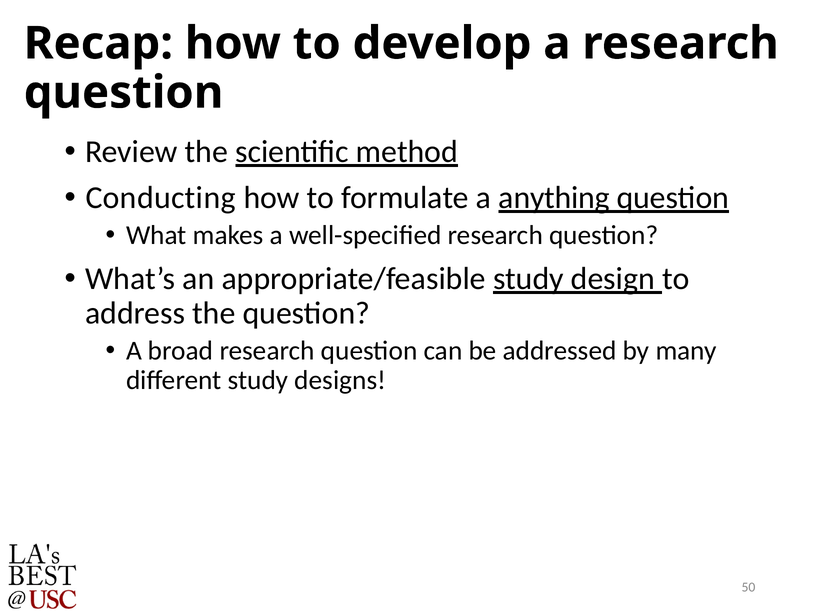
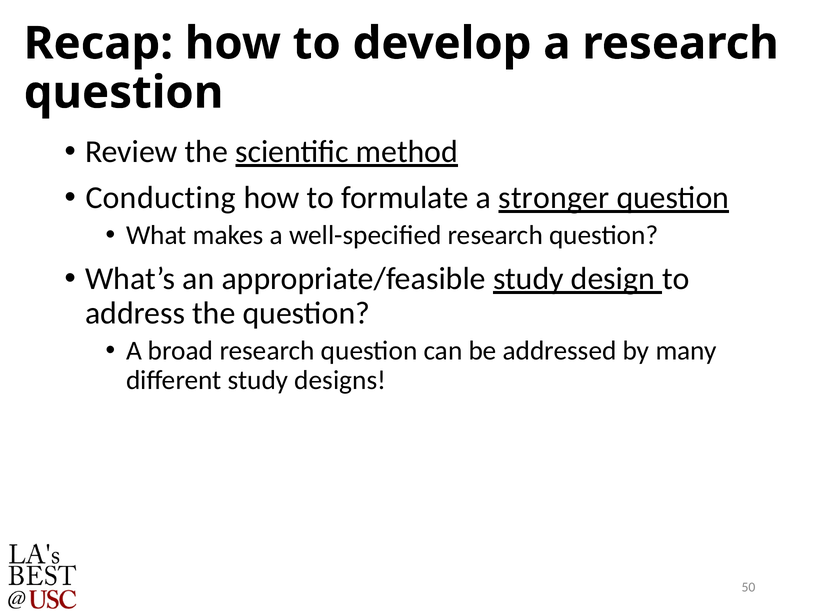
anything: anything -> stronger (554, 198)
